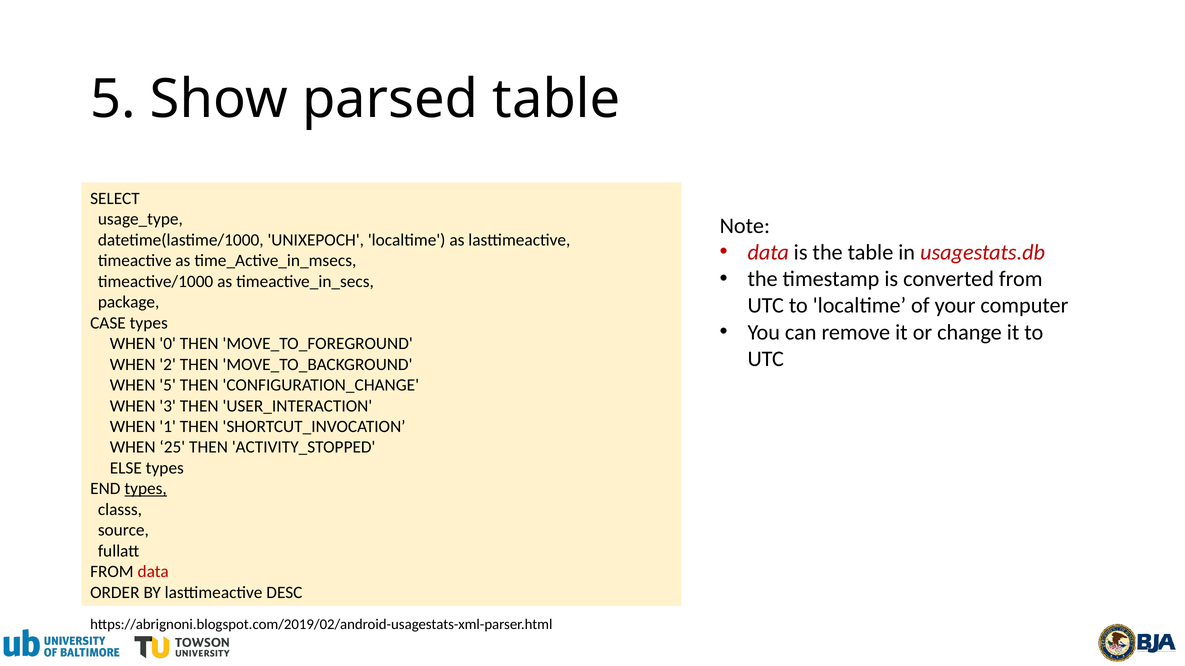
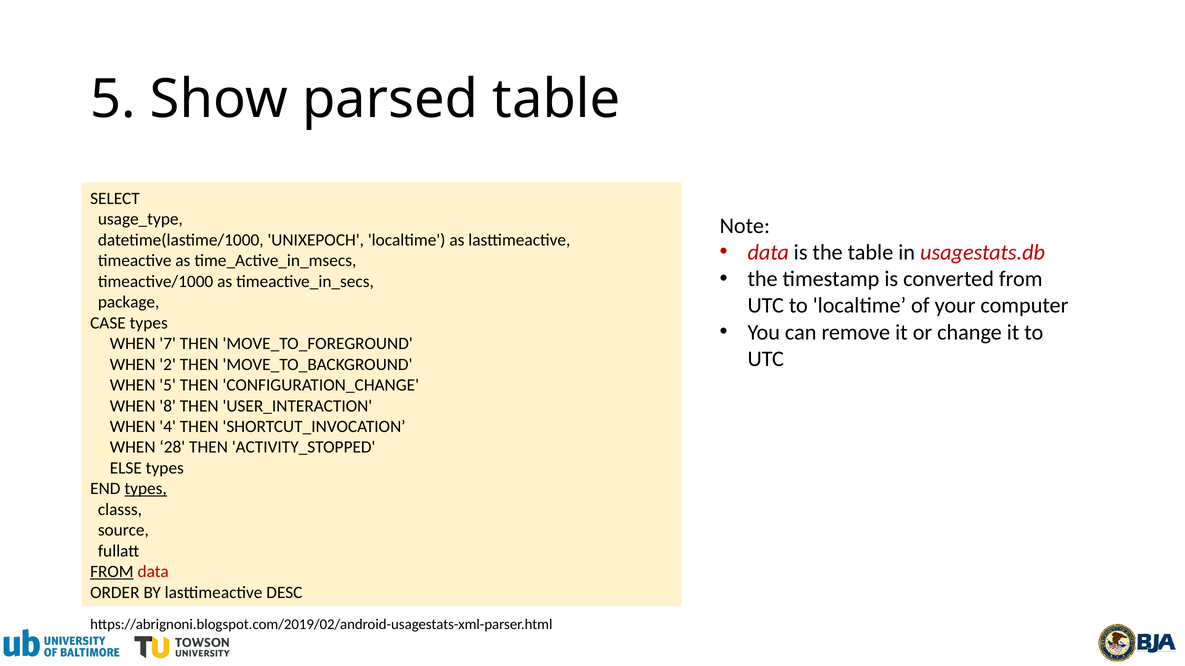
0: 0 -> 7 (168, 344)
3: 3 -> 8 (168, 406)
1: 1 -> 4 (168, 427)
25: 25 -> 28 (172, 448)
FROM underline: none -> present (112, 572)
